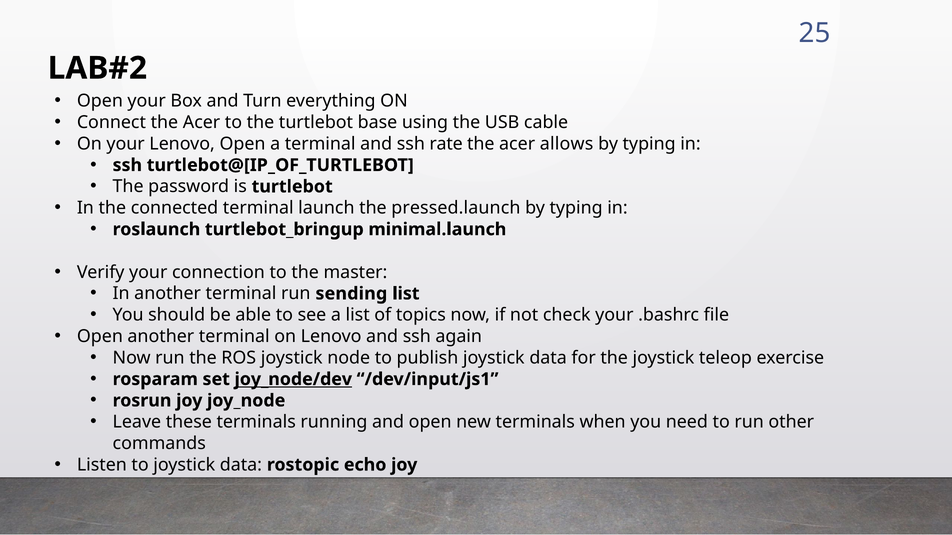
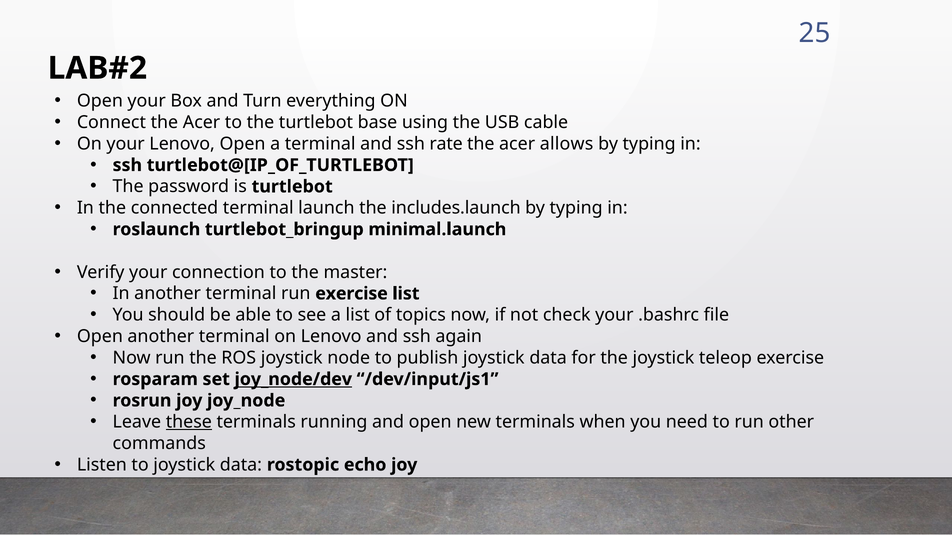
pressed.launch: pressed.launch -> includes.launch (456, 208)
run sending: sending -> exercise (352, 294)
these underline: none -> present (189, 422)
